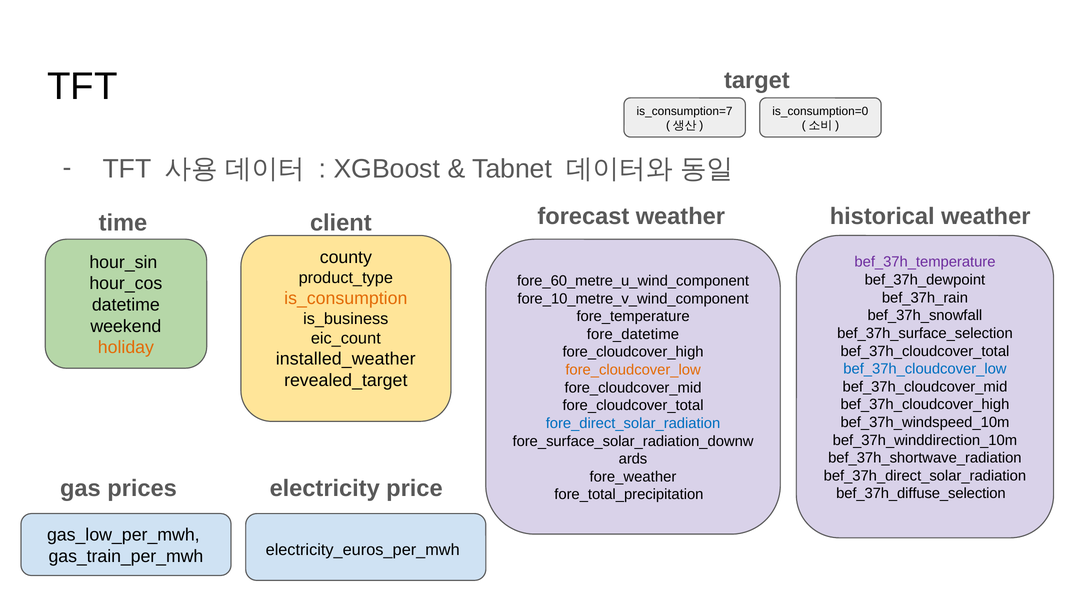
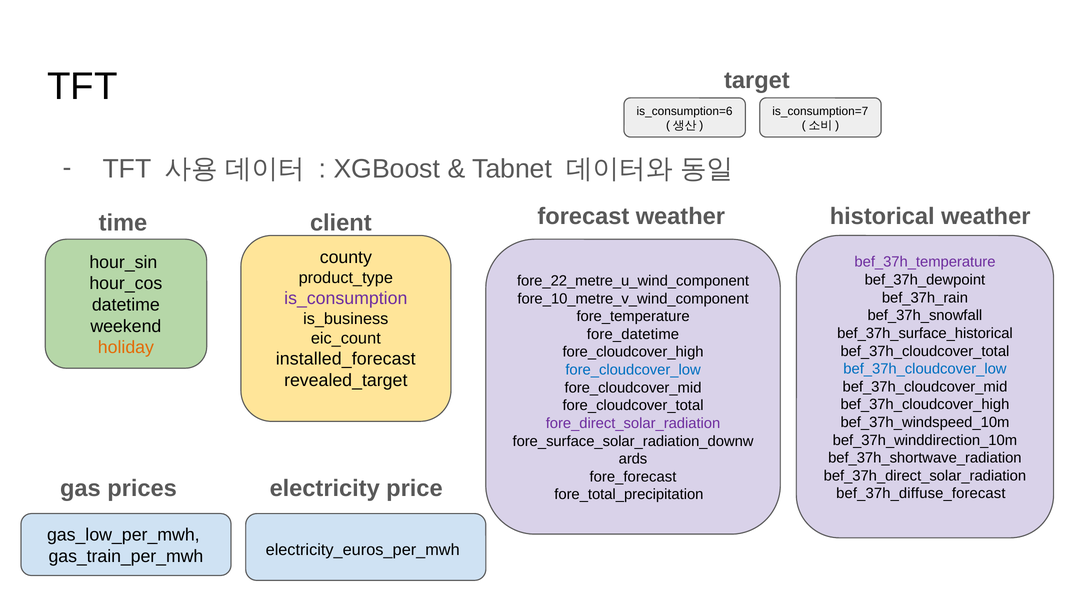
is_consumption=7: is_consumption=7 -> is_consumption=6 (685, 111)
is_consumption=0: is_consumption=0 -> is_consumption=7 (820, 111)
fore_60_metre_u_wind_component: fore_60_metre_u_wind_component -> fore_22_metre_u_wind_component (633, 281)
is_consumption colour: orange -> purple (346, 298)
bef_37h_surface_selection: bef_37h_surface_selection -> bef_37h_surface_historical (925, 333)
installed_weather: installed_weather -> installed_forecast (346, 359)
fore_cloudcover_low colour: orange -> blue (633, 370)
fore_direct_solar_radiation colour: blue -> purple (633, 423)
fore_weather: fore_weather -> fore_forecast (633, 476)
bef_37h_diffuse_selection: bef_37h_diffuse_selection -> bef_37h_diffuse_forecast (921, 493)
